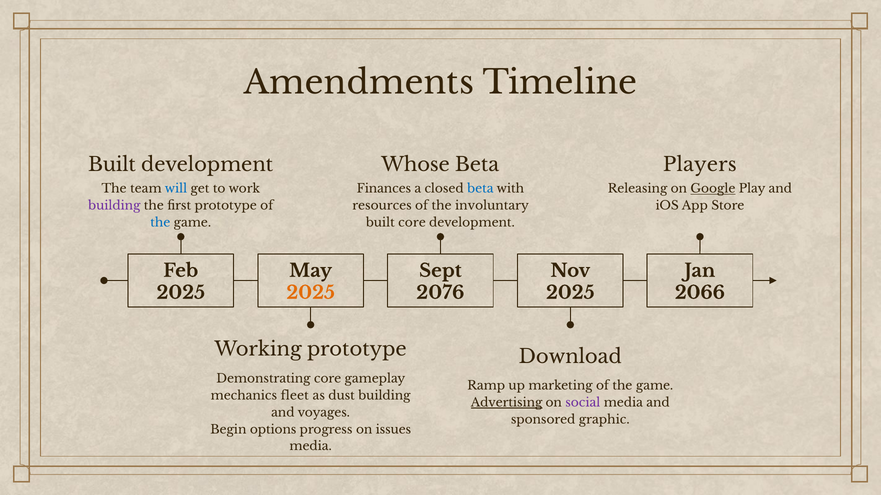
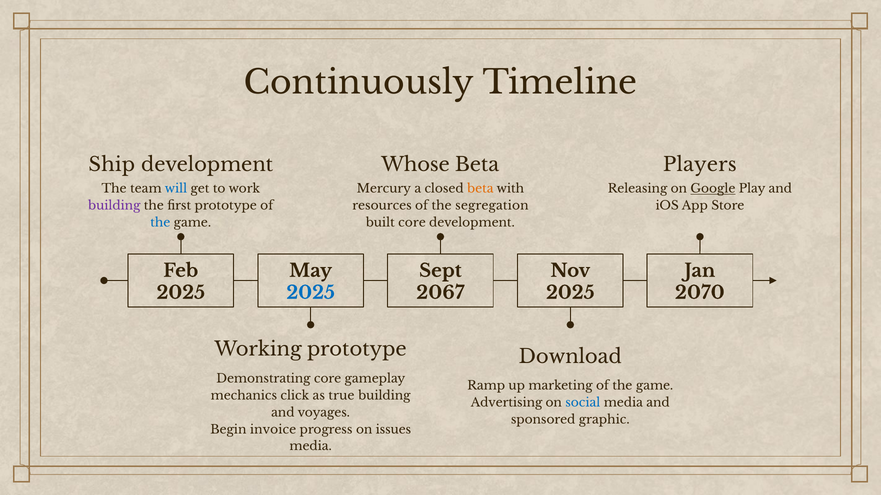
Amendments: Amendments -> Continuously (359, 83)
Built: Built -> Ship (112, 165)
Finances: Finances -> Mercury (384, 189)
beta colour: blue -> orange (480, 189)
involuntary: involuntary -> segregation (492, 206)
2025 colour: orange -> blue (311, 293)
2076: 2076 -> 2067 (440, 293)
2066: 2066 -> 2070 (700, 293)
fleet: fleet -> click (295, 396)
dust: dust -> true (341, 396)
Advertising underline: present -> none (507, 403)
social colour: purple -> blue (583, 403)
options: options -> invoice (273, 430)
